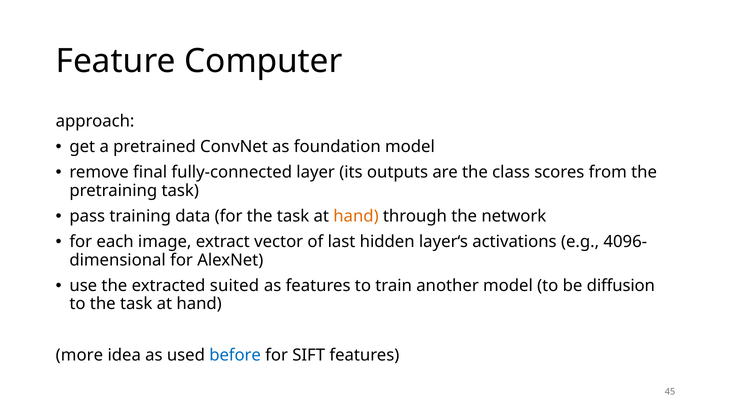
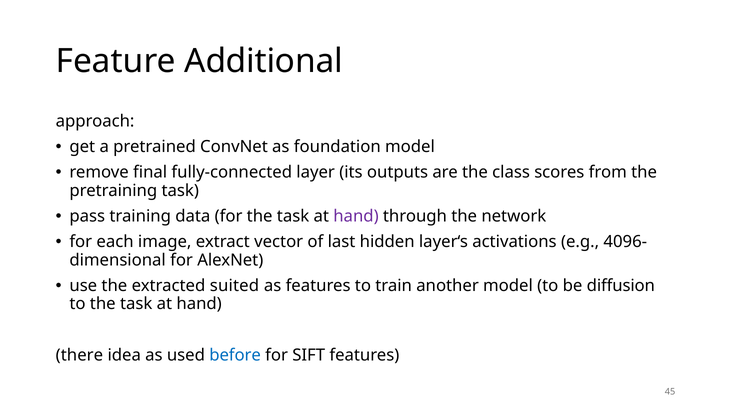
Computer: Computer -> Additional (264, 61)
hand colour: orange -> purple (356, 216)
more: more -> there (79, 355)
